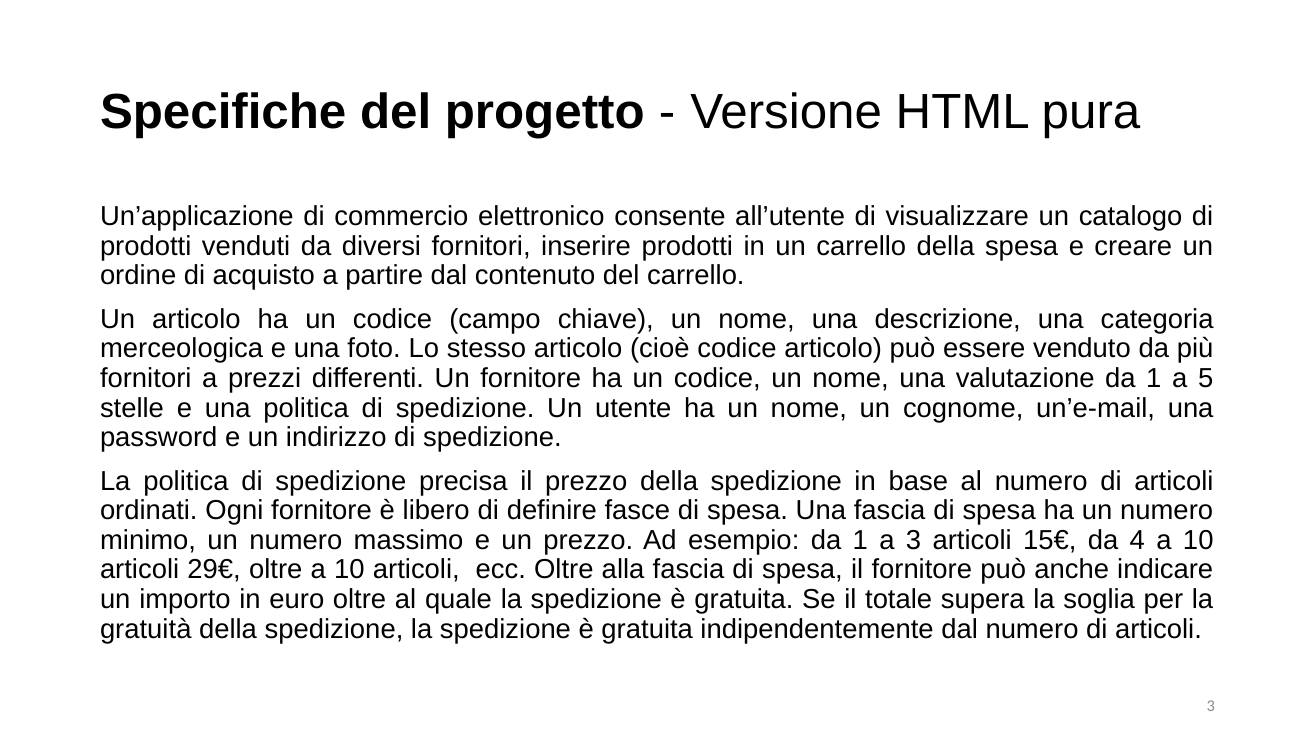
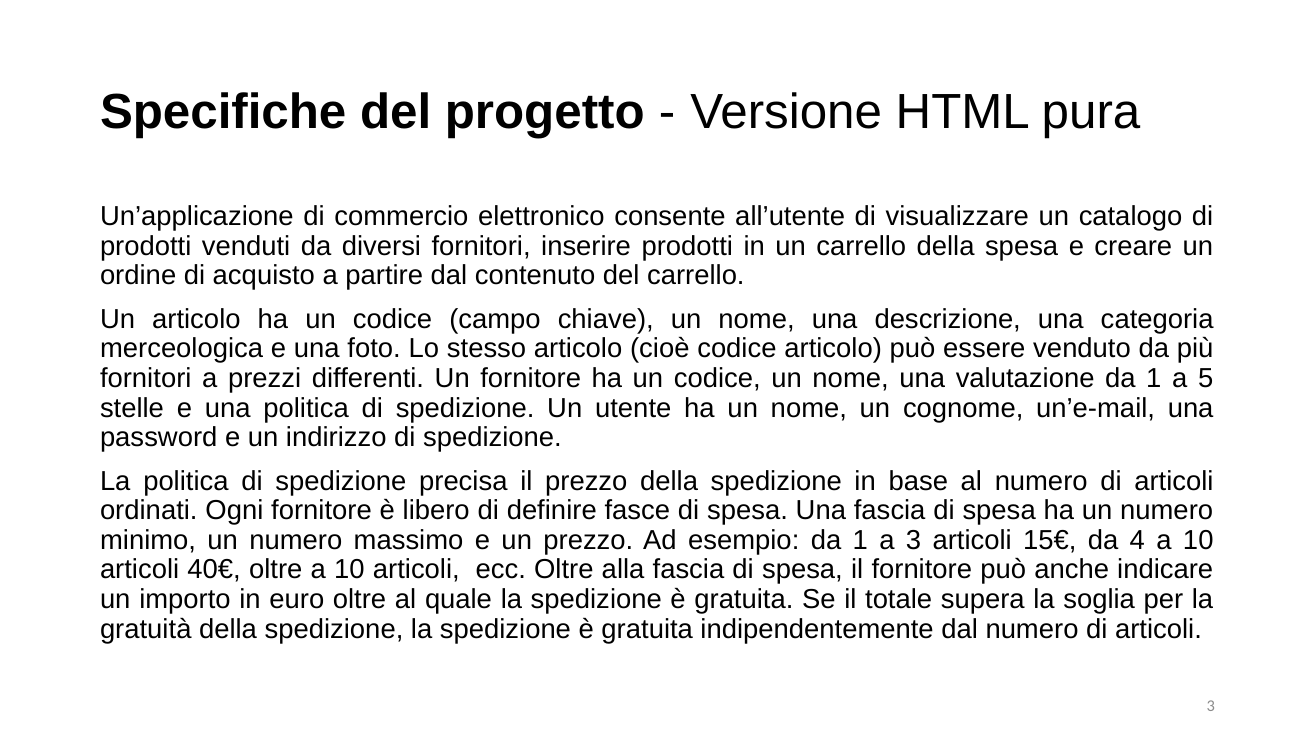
29€: 29€ -> 40€ (214, 570)
